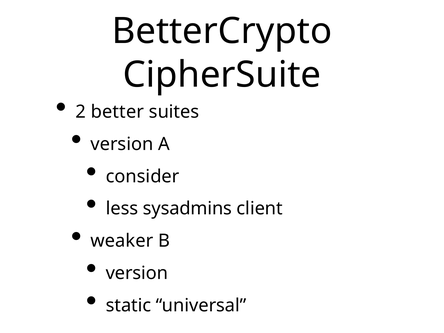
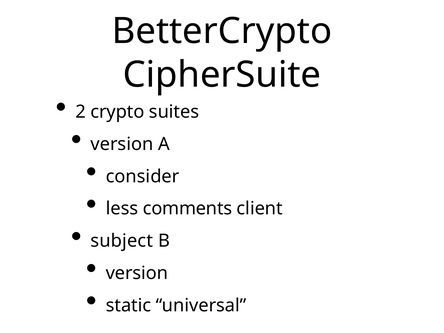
better: better -> crypto (117, 112)
sysadmins: sysadmins -> comments (187, 209)
weaker: weaker -> subject (122, 241)
